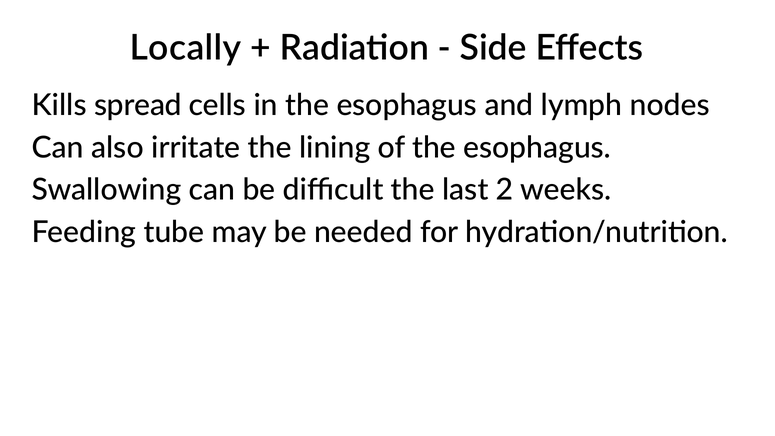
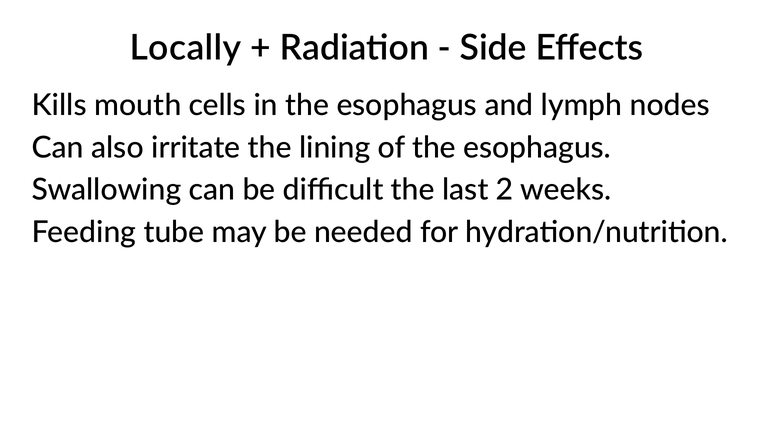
spread: spread -> mouth (138, 105)
